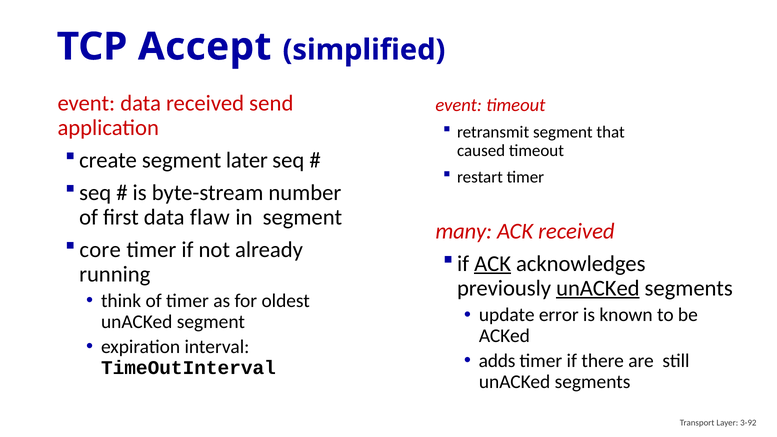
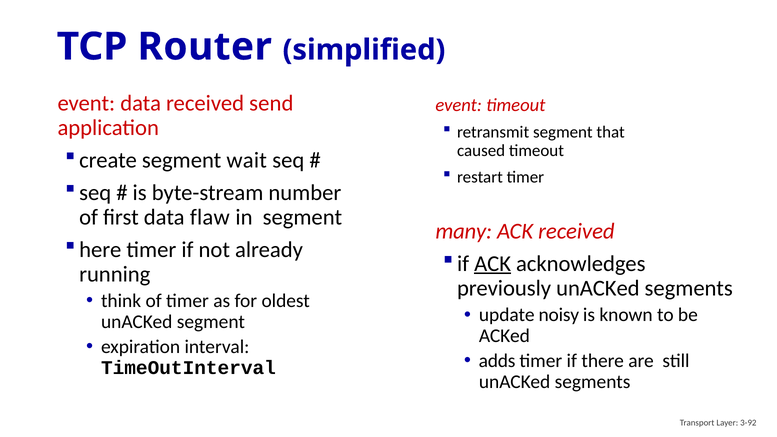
Accept: Accept -> Router (205, 47)
later: later -> wait (247, 160)
core: core -> here (100, 250)
unACKed underline: present -> none (598, 288)
error: error -> noisy (559, 315)
